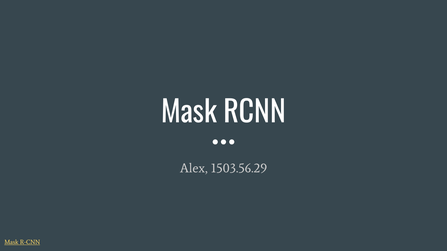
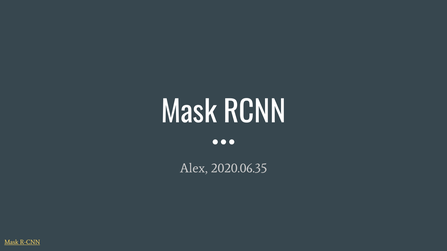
1503.56.29: 1503.56.29 -> 2020.06.35 (239, 168)
